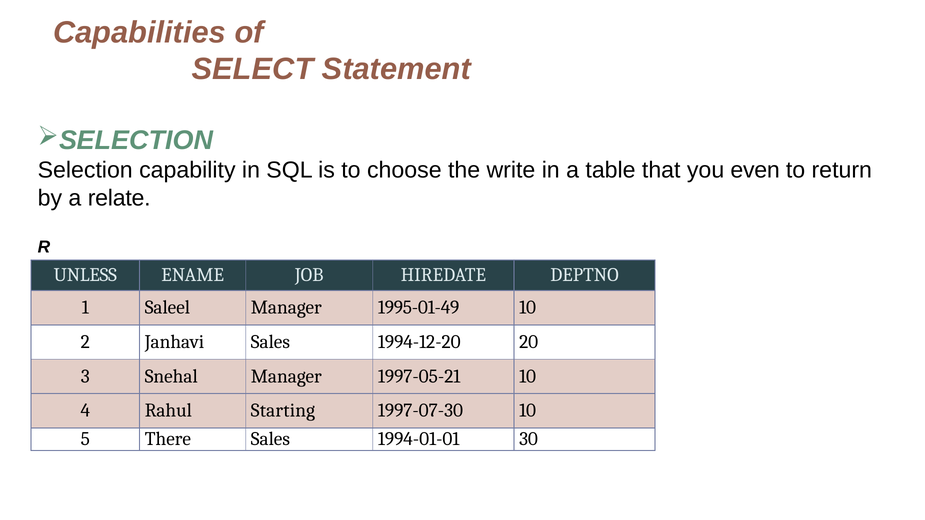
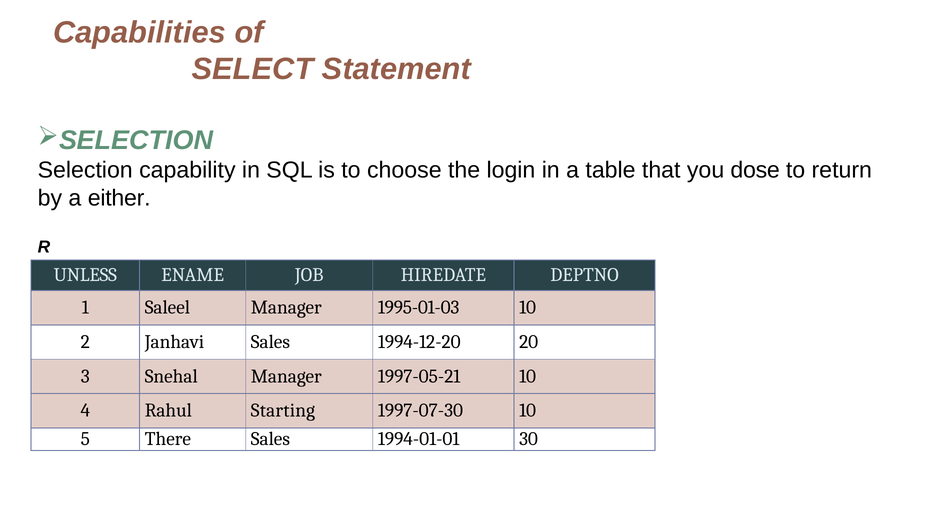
write: write -> login (511, 170)
even: even -> dose (755, 170)
relate: relate -> either (119, 198)
1995-01-49: 1995-01-49 -> 1995-01-03 (419, 308)
